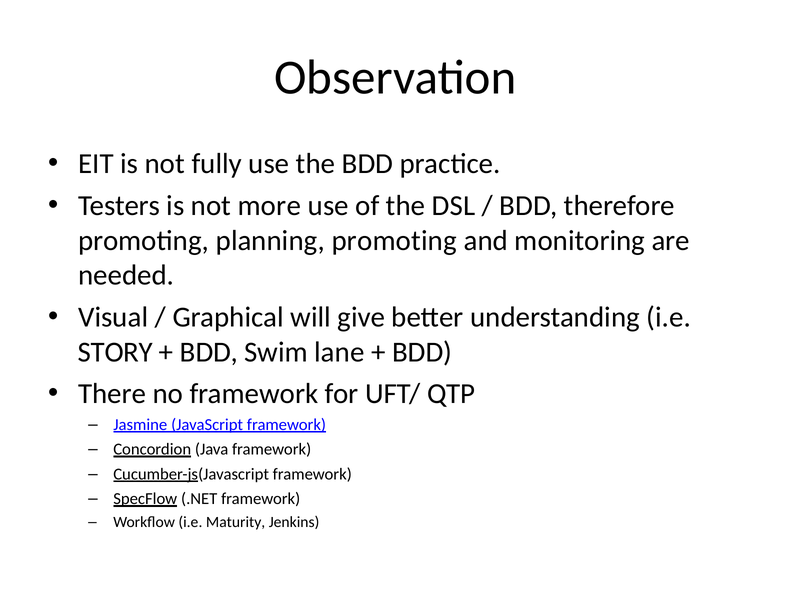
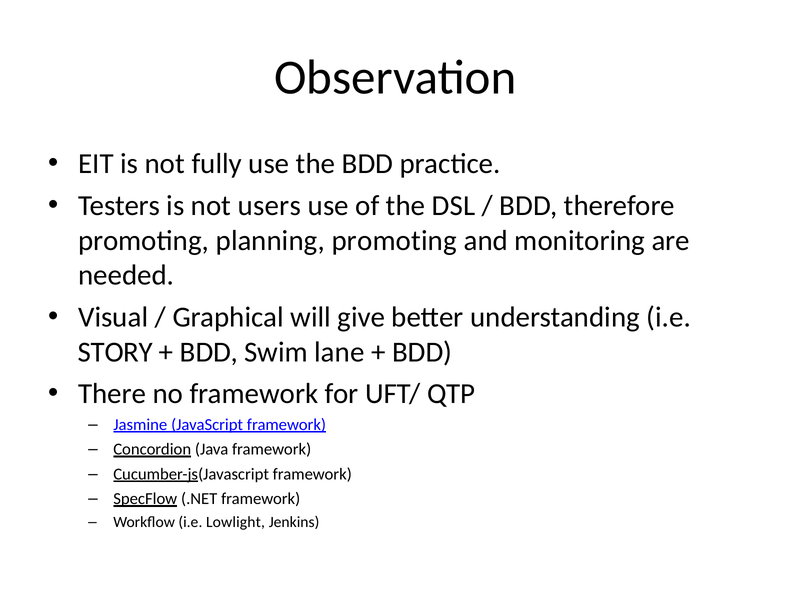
more: more -> users (269, 206)
Maturity: Maturity -> Lowlight (235, 522)
